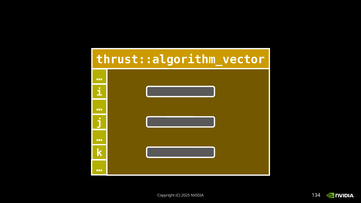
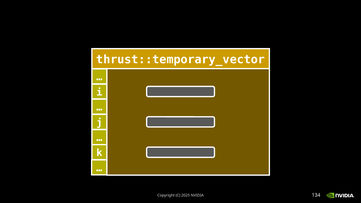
thrust::algorithm_vector: thrust::algorithm_vector -> thrust::temporary_vector (181, 60)
